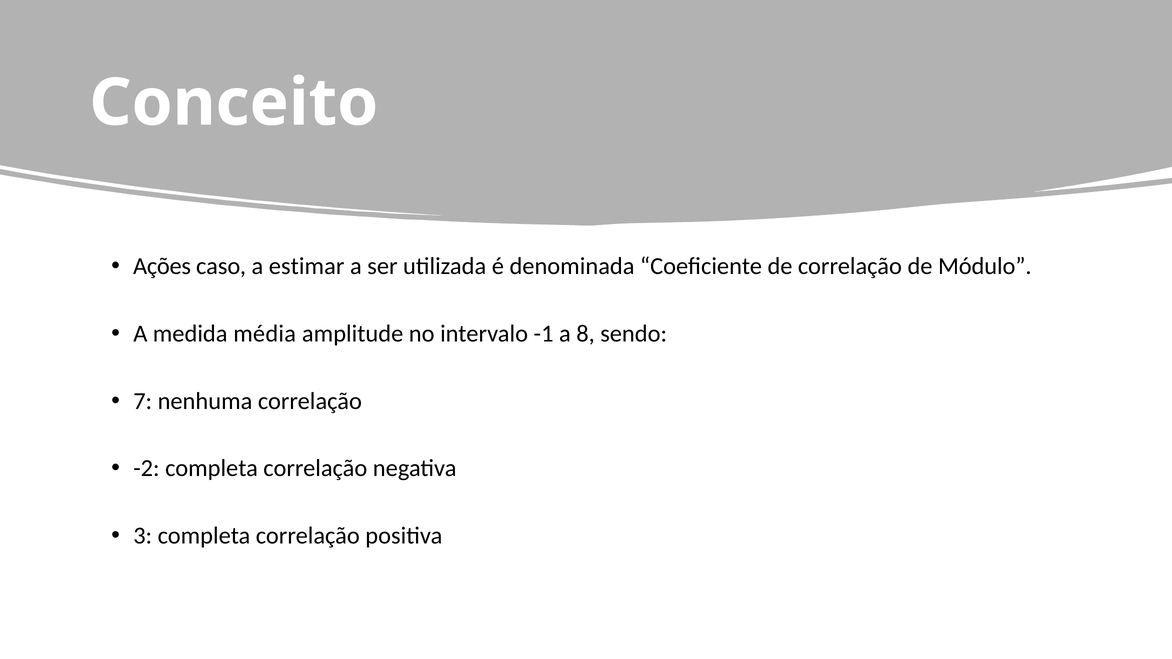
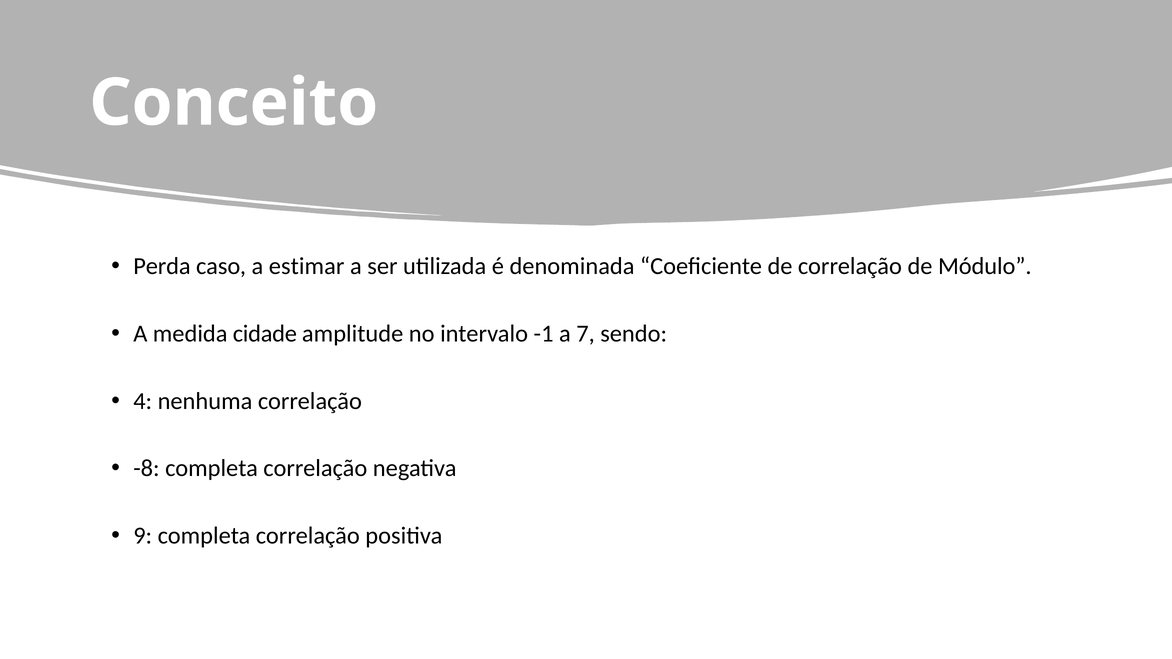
Ações: Ações -> Perda (162, 266)
média: média -> cidade (265, 334)
8: 8 -> 7 (586, 334)
7: 7 -> 4 (143, 401)
-2: -2 -> -8 (146, 469)
3: 3 -> 9 (143, 536)
